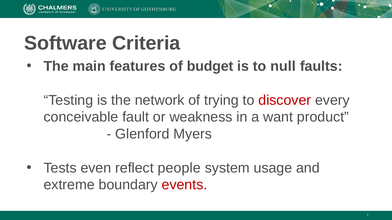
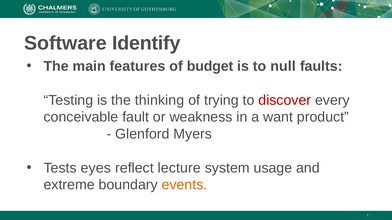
Criteria: Criteria -> Identify (146, 43)
network: network -> thinking (160, 100)
even: even -> eyes (96, 168)
people: people -> lecture (179, 168)
events colour: red -> orange (184, 185)
